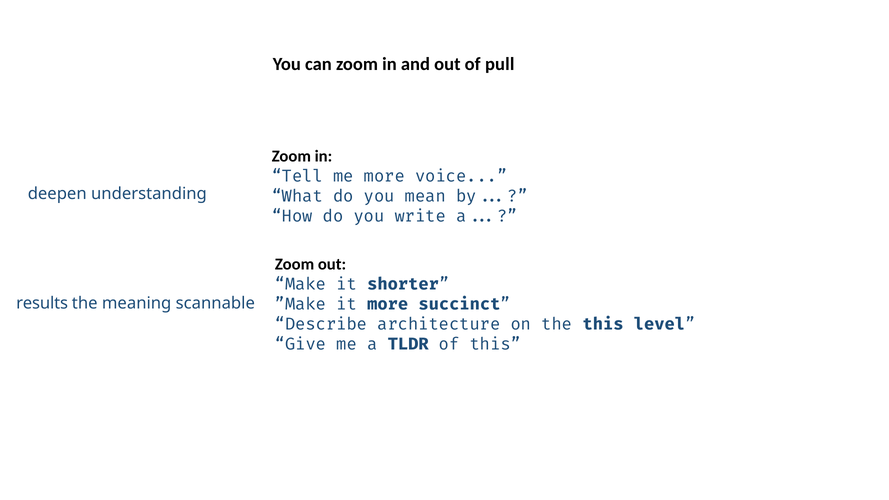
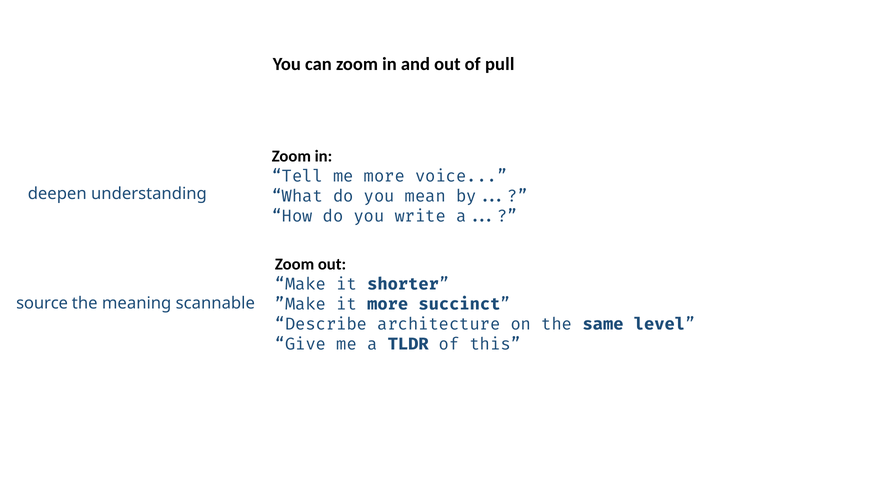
results: results -> source (42, 303)
the this: this -> same (603, 324)
